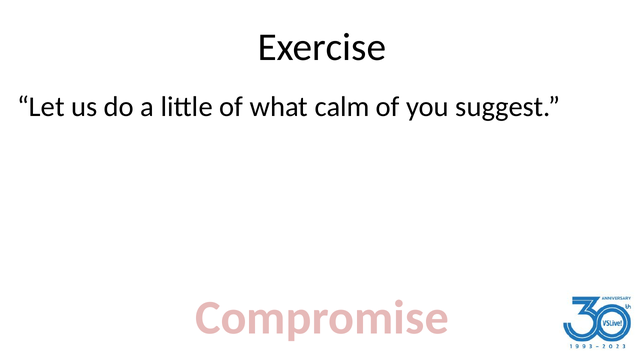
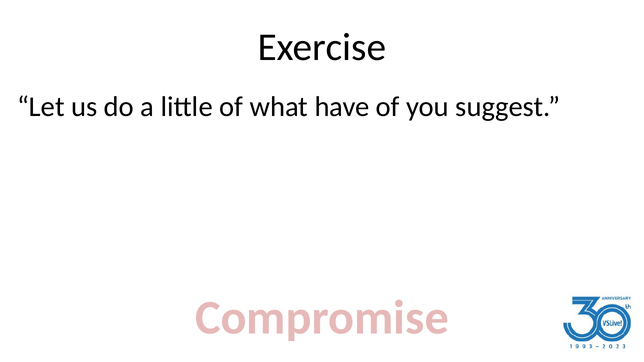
calm: calm -> have (342, 107)
